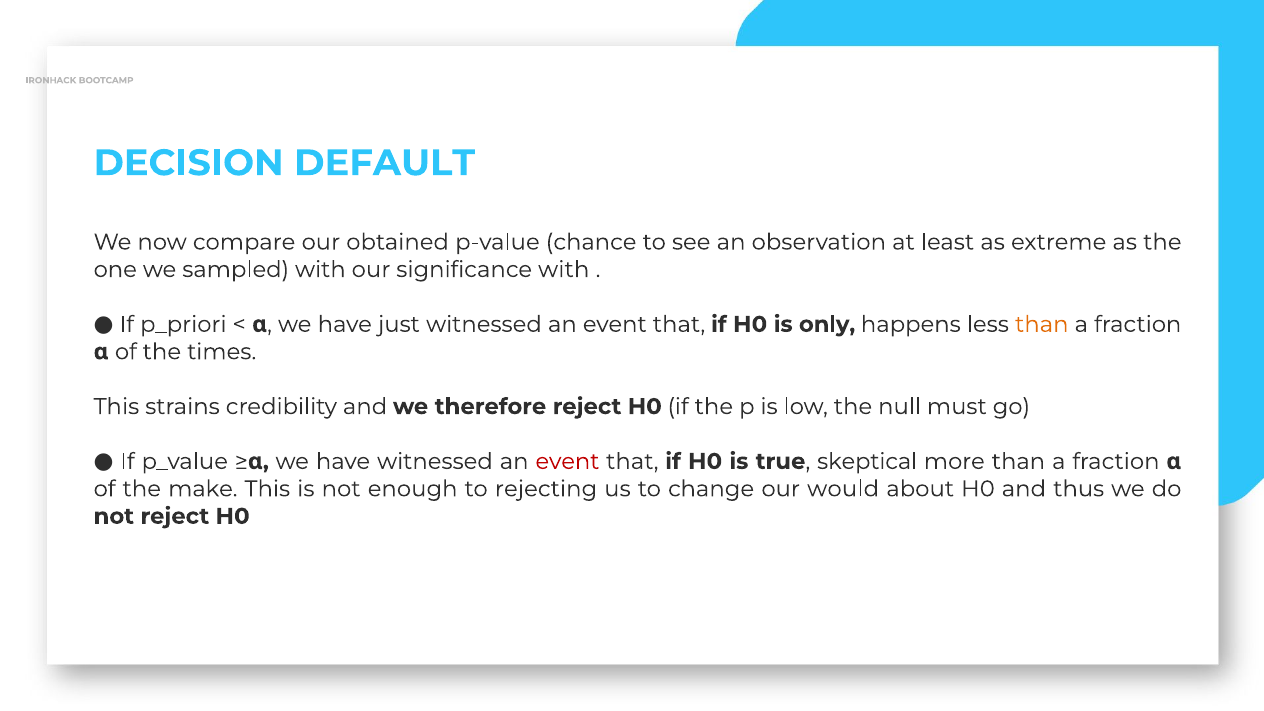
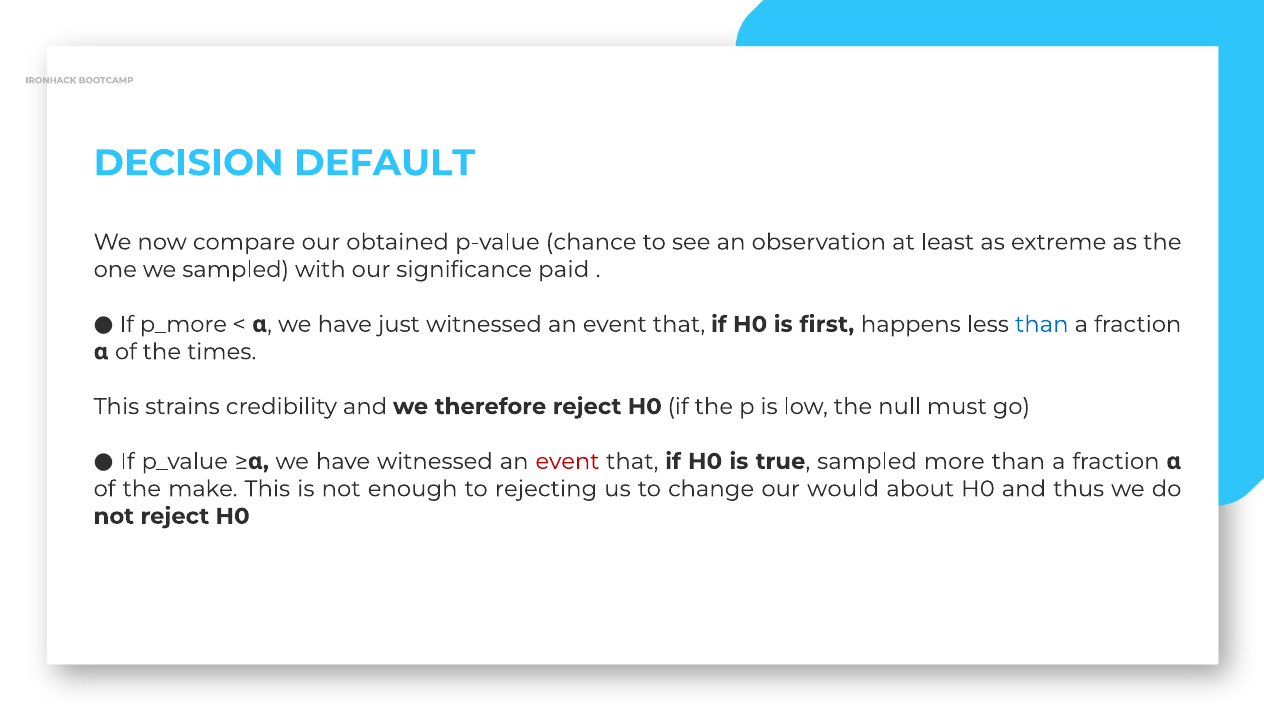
significance with: with -> paid (564, 269)
p_priori: p_priori -> p_more (183, 324)
only: only -> first (827, 324)
than colour: orange -> blue (1042, 324)
true skeptical: skeptical -> sampled (867, 461)
